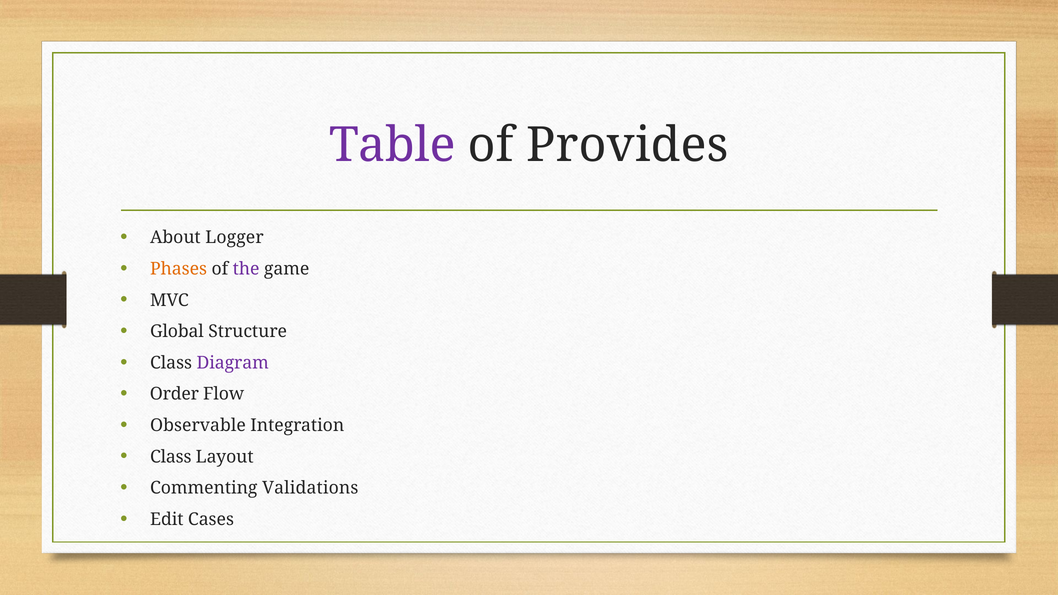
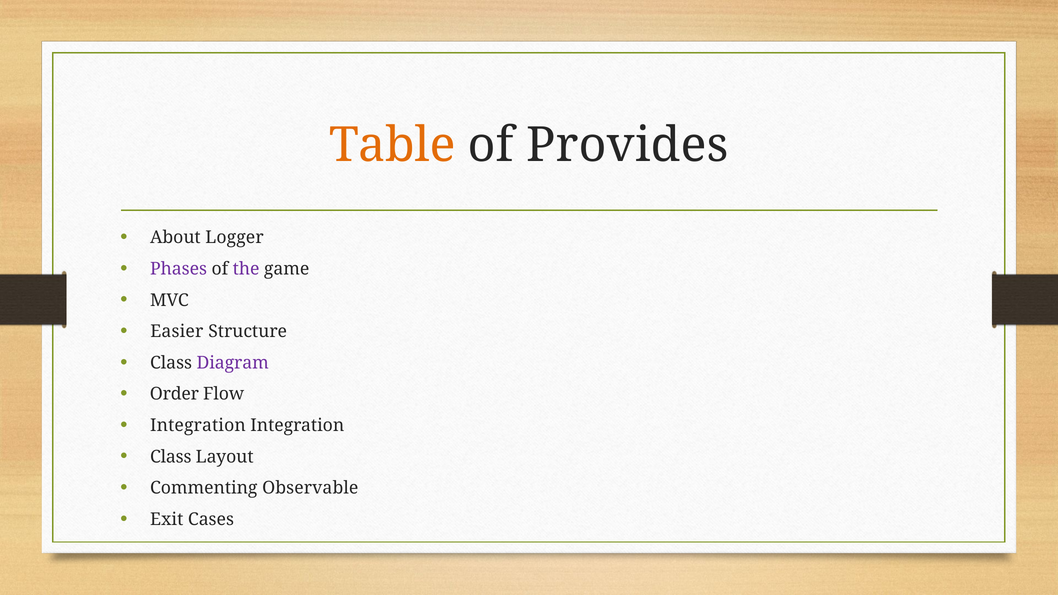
Table colour: purple -> orange (392, 145)
Phases colour: orange -> purple (179, 269)
Global: Global -> Easier (177, 332)
Observable: Observable -> Integration (198, 425)
Validations: Validations -> Observable (310, 488)
Edit: Edit -> Exit (167, 519)
